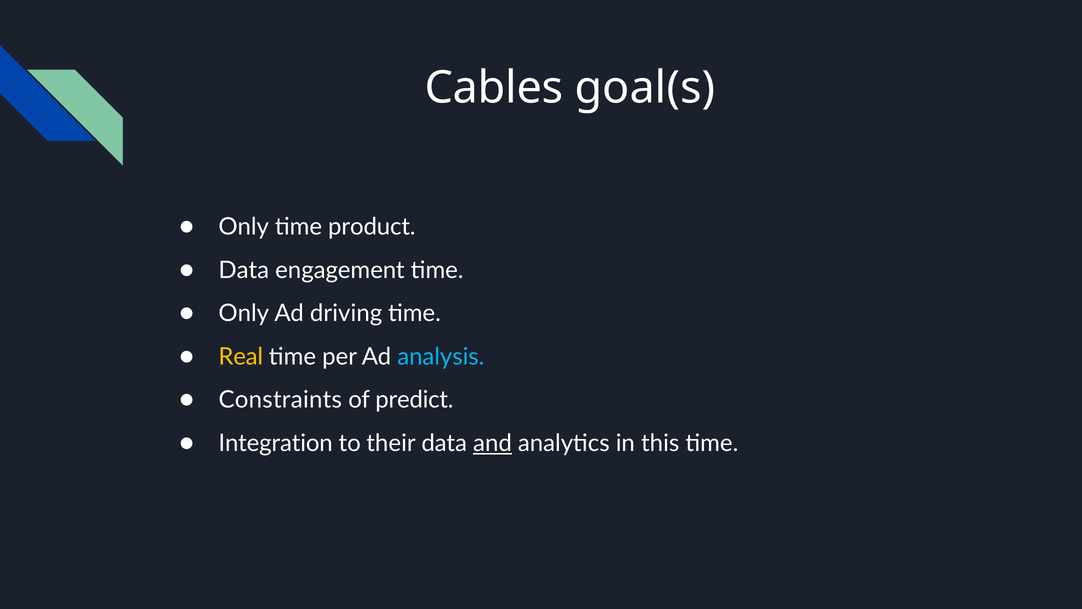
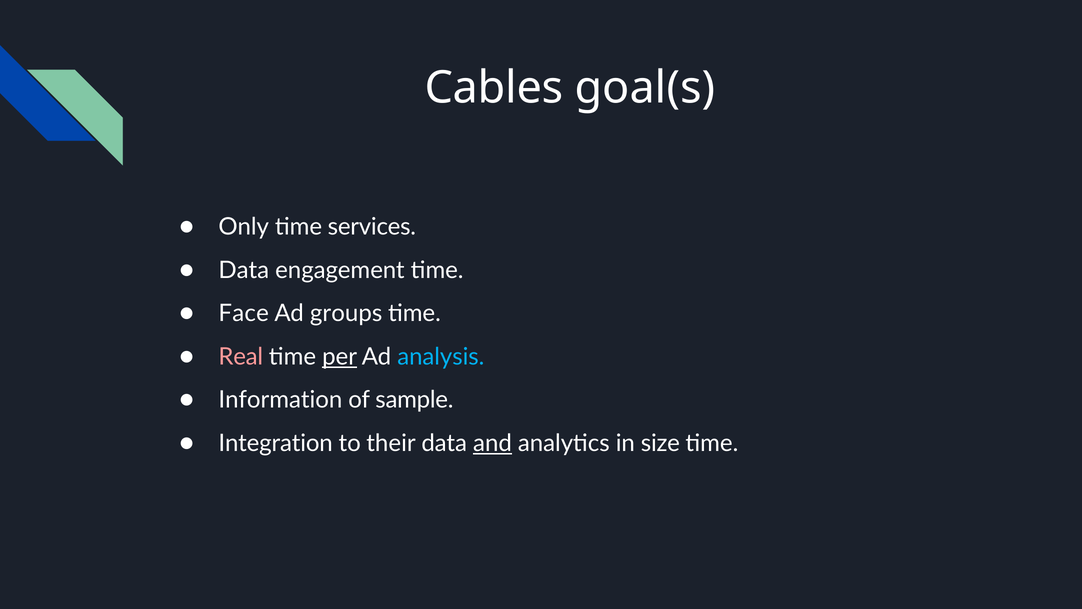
product: product -> services (372, 227)
Only: Only -> Face (244, 313)
driving: driving -> groups (346, 313)
Real colour: yellow -> pink (241, 357)
per underline: none -> present (340, 357)
Constraints: Constraints -> Information (280, 400)
predict: predict -> sample (414, 400)
this: this -> size (660, 443)
